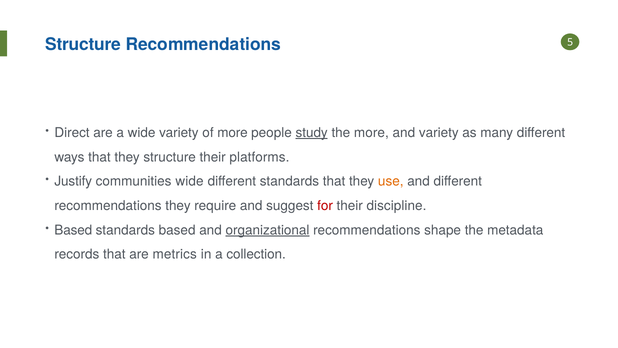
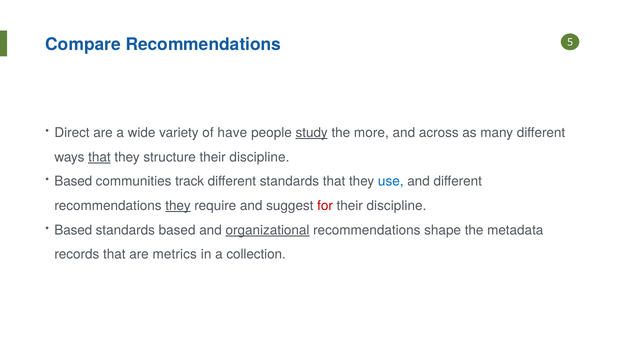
Structure: Structure -> Compare (83, 45)
of more: more -> have (232, 133)
and variety: variety -> across (439, 133)
that underline: none -> present (99, 157)
structure their platforms: platforms -> discipline (259, 157)
Justify: Justify -> Based (73, 181)
communities wide: wide -> track (190, 181)
use colour: orange -> blue (391, 181)
they underline: none -> present (178, 206)
